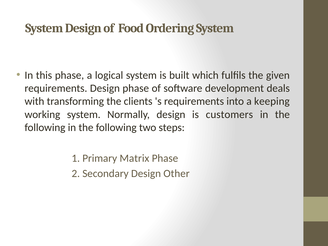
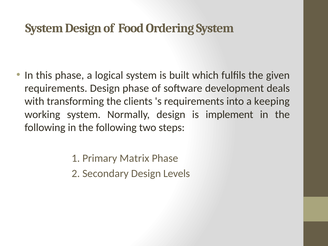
customers: customers -> implement (229, 115)
Other: Other -> Levels (177, 174)
